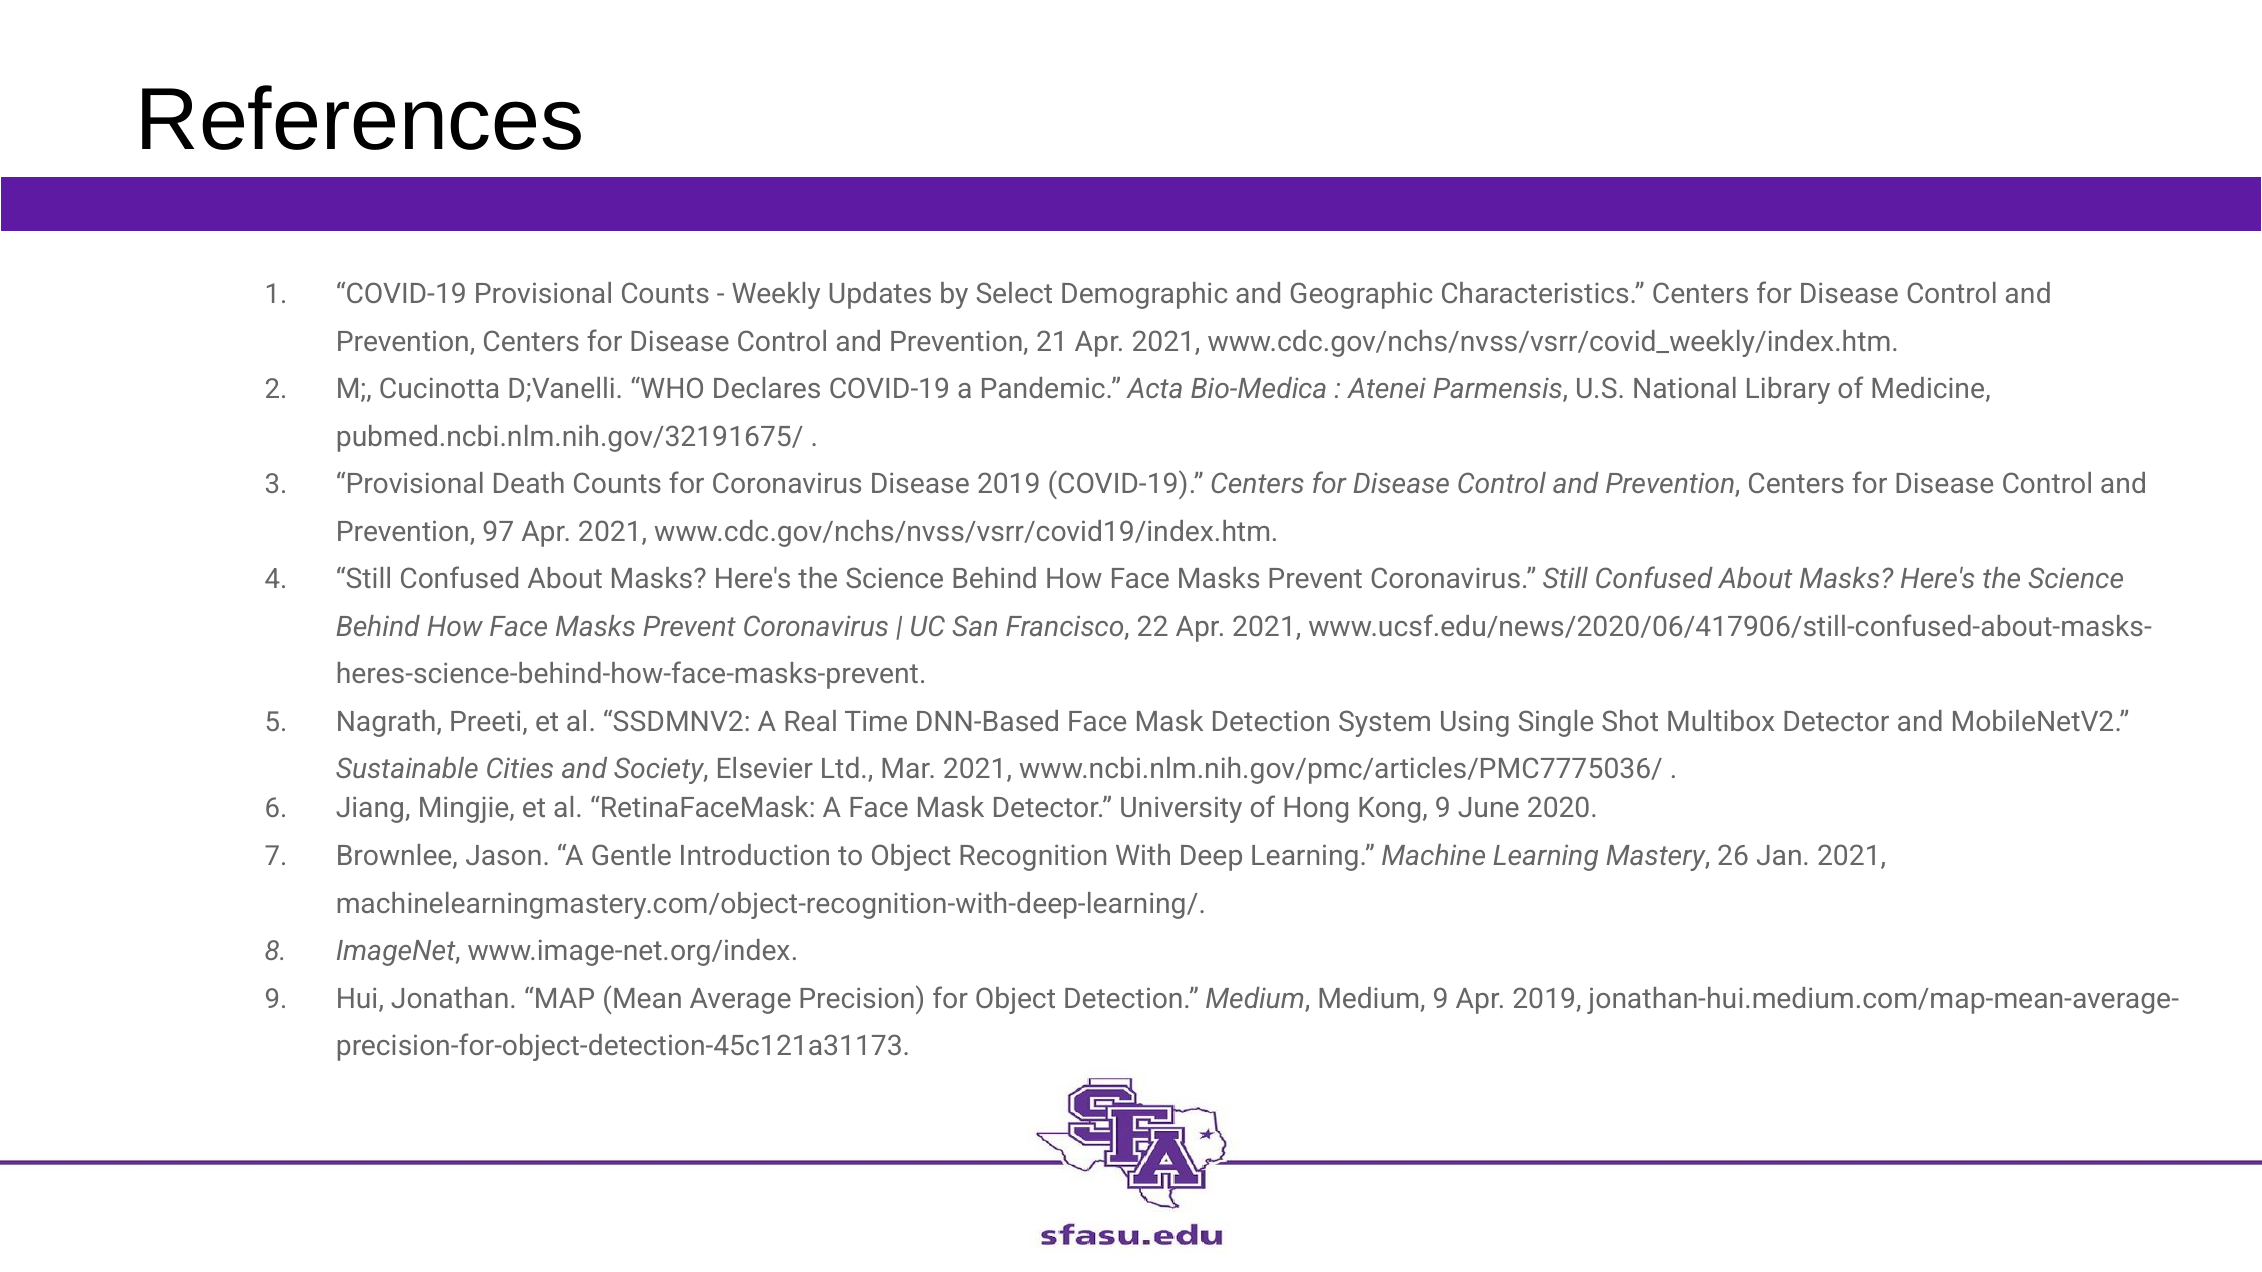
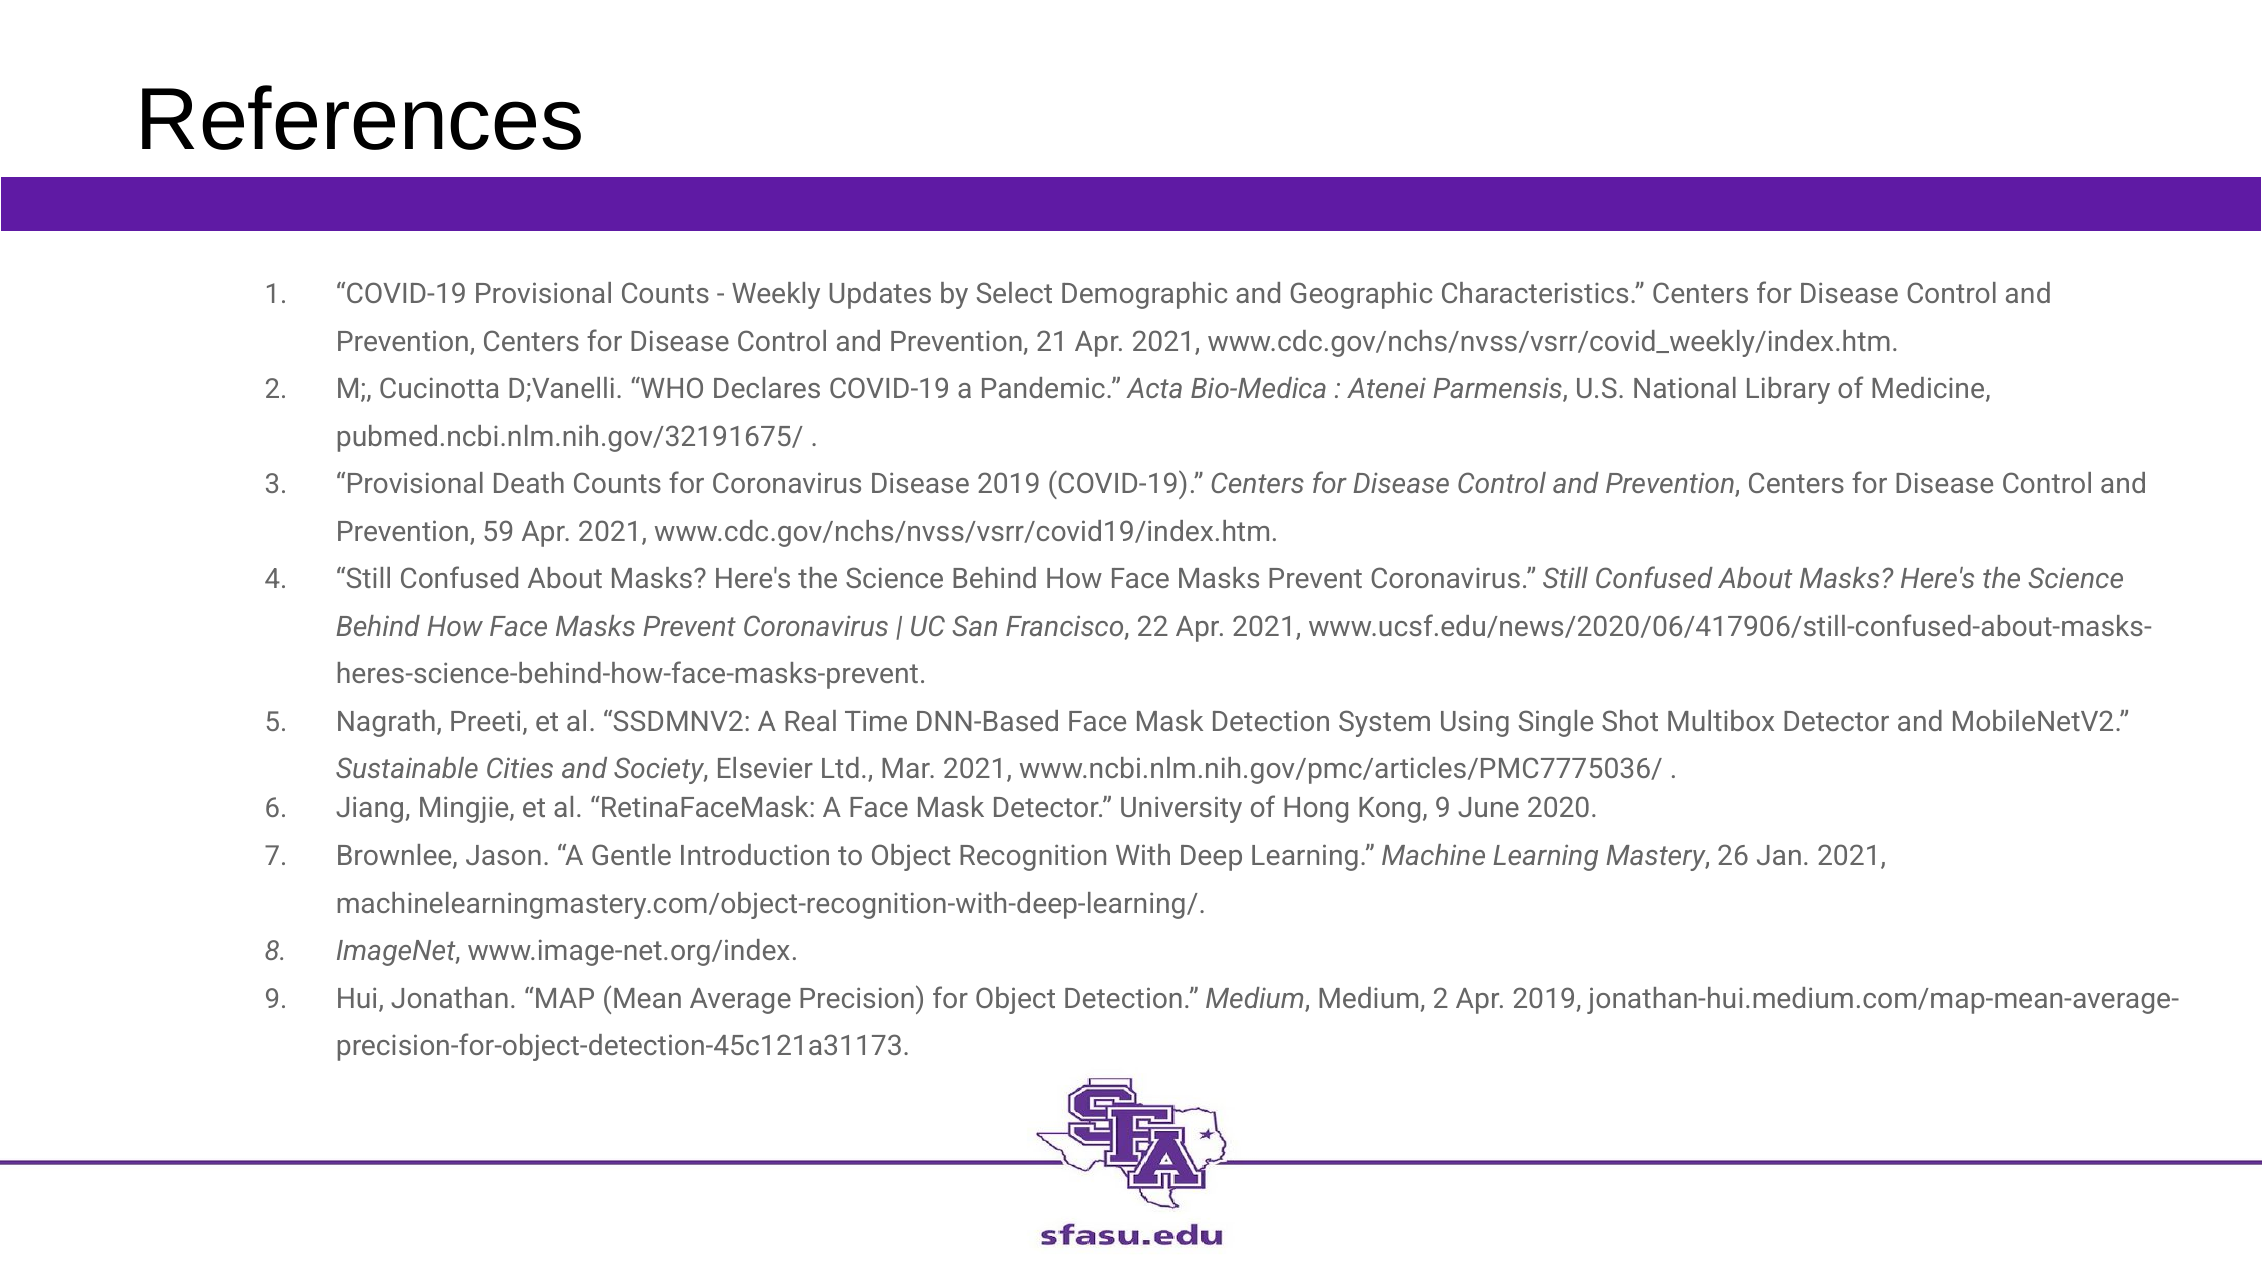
97: 97 -> 59 (498, 532)
Medium 9: 9 -> 2 (1441, 999)
